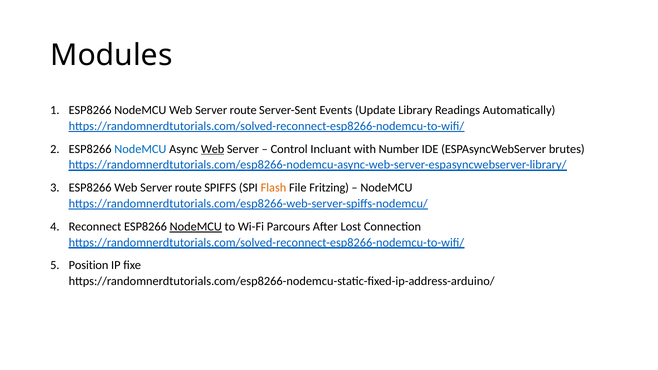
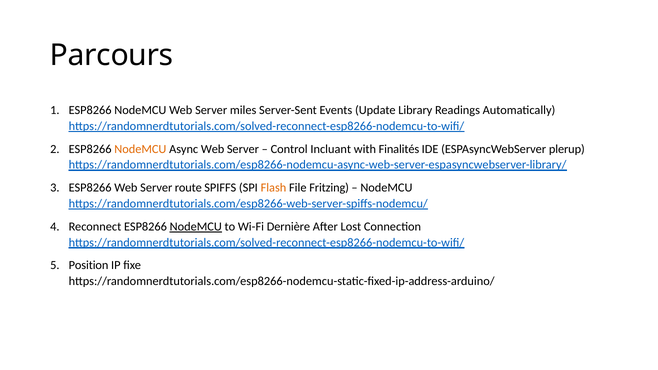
Modules: Modules -> Parcours (111, 55)
NodeMCU Web Server route: route -> miles (243, 110)
NodeMCU colour: blue -> orange (140, 149)
Web underline: present -> none (213, 149)
Number: Number -> Finalités (399, 149)
brutes: brutes -> plerup (567, 149)
Parcours: Parcours -> Dernière (288, 227)
